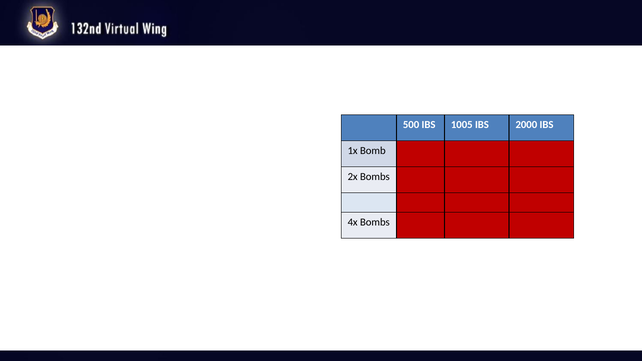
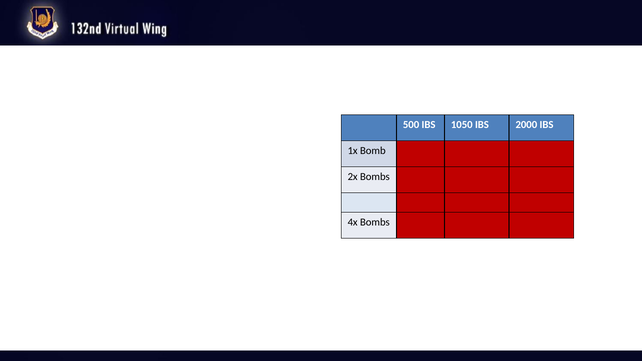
1005: 1005 -> 1050 (462, 125)
